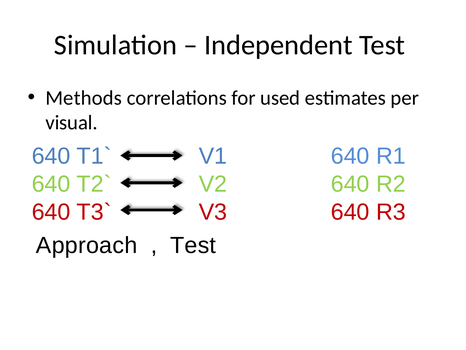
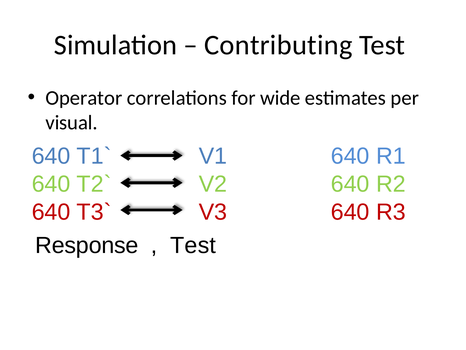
Independent: Independent -> Contributing (278, 45)
Methods: Methods -> Operator (84, 98)
used: used -> wide (280, 98)
Approach: Approach -> Response (87, 245)
